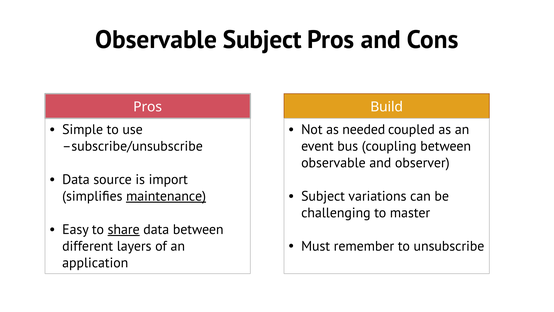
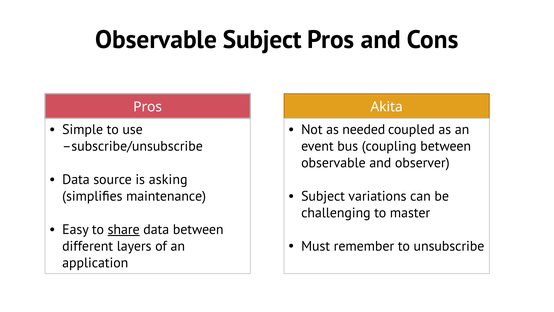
Build: Build -> Akita (387, 107)
import: import -> asking (168, 179)
maintenance underline: present -> none (166, 196)
